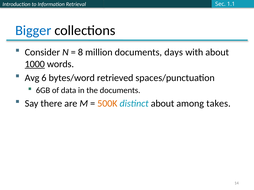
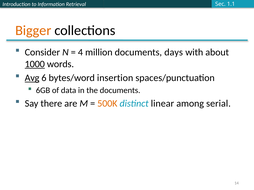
Bigger colour: blue -> orange (33, 31)
8: 8 -> 4 (80, 52)
Avg underline: none -> present (32, 78)
retrieved: retrieved -> insertion (115, 78)
distinct about: about -> linear (162, 104)
takes: takes -> serial (218, 104)
